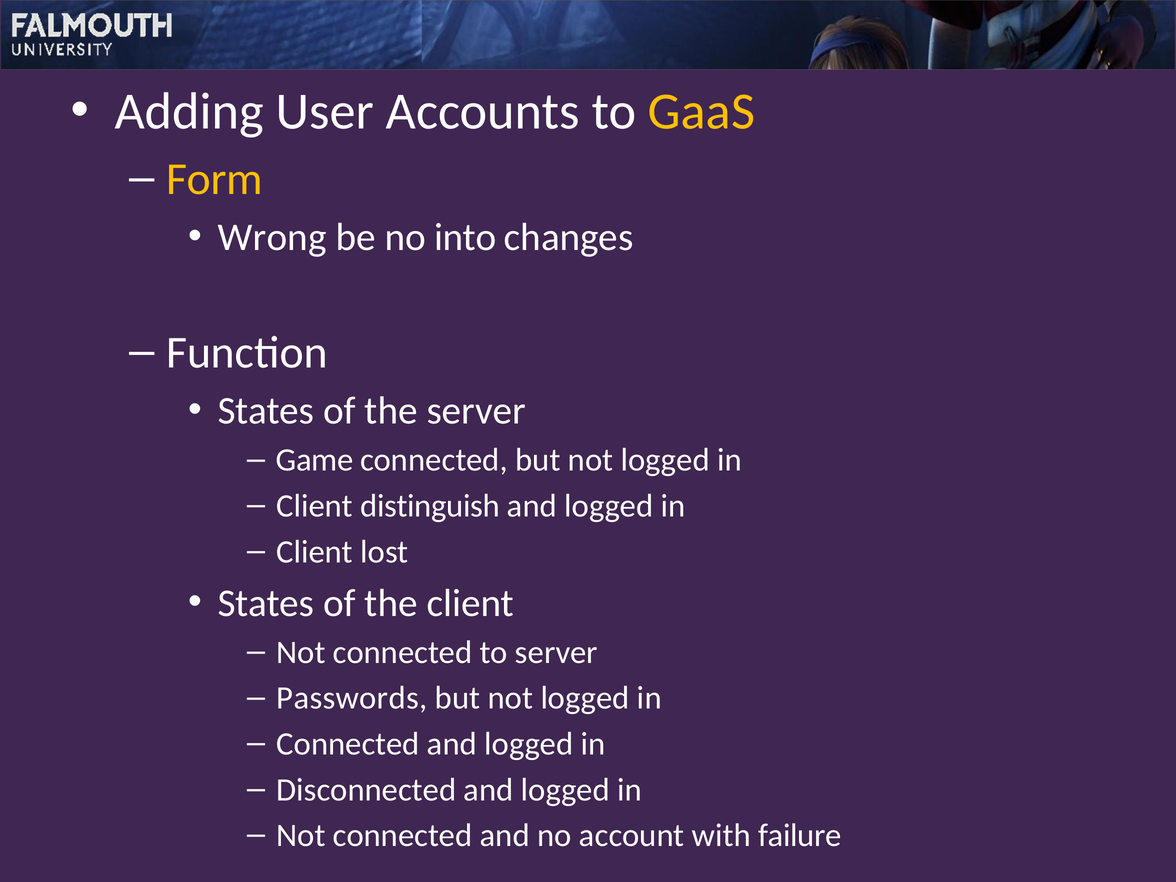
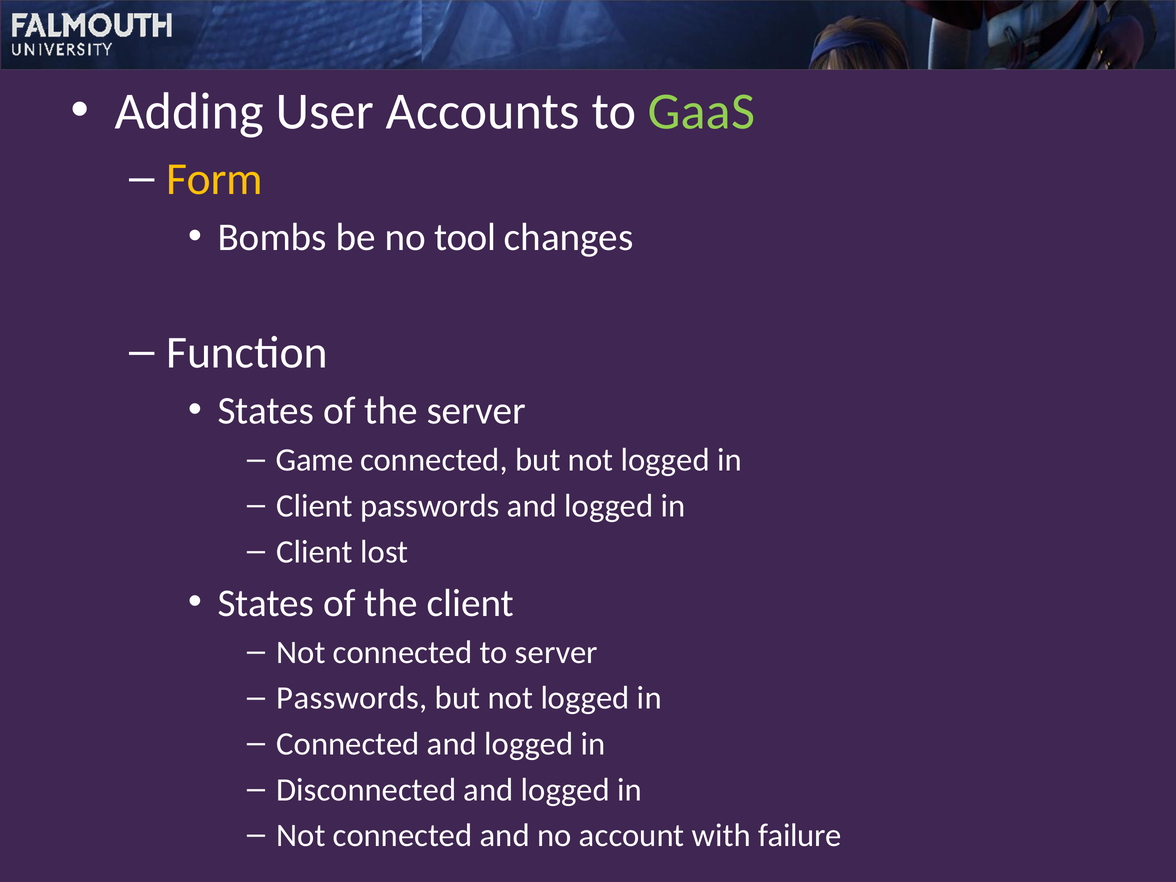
GaaS colour: yellow -> light green (701, 112)
Wrong: Wrong -> Bombs (272, 237)
into: into -> tool (465, 237)
Client distinguish: distinguish -> passwords (430, 506)
